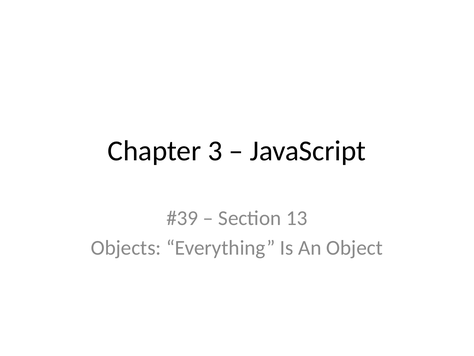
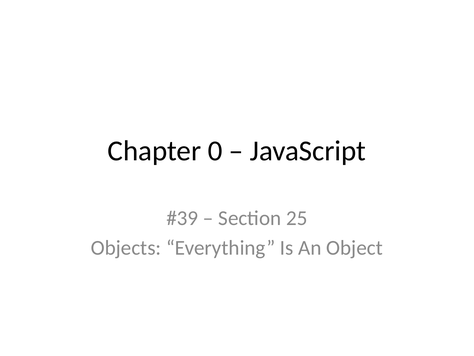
3: 3 -> 0 (215, 151)
13: 13 -> 25 (297, 218)
